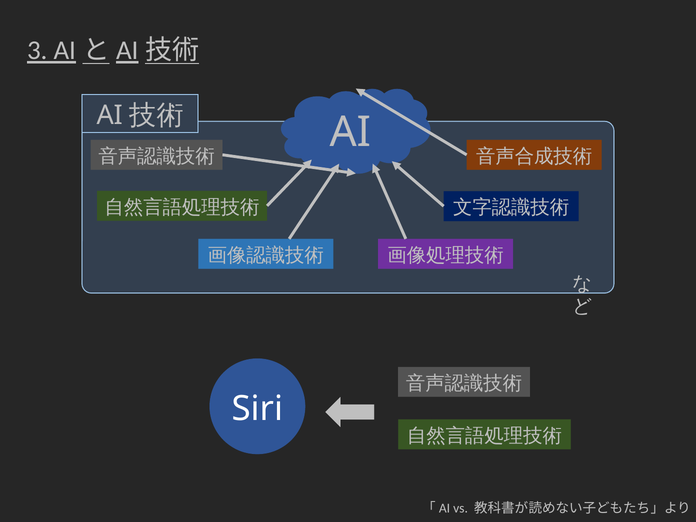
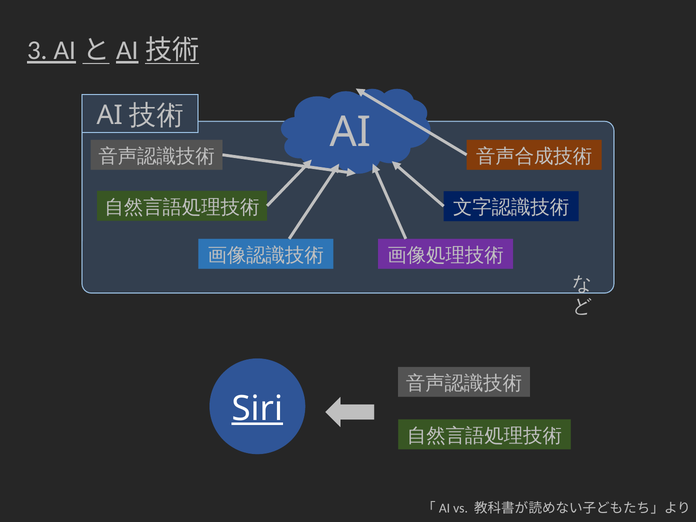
Siri underline: none -> present (257, 409)
